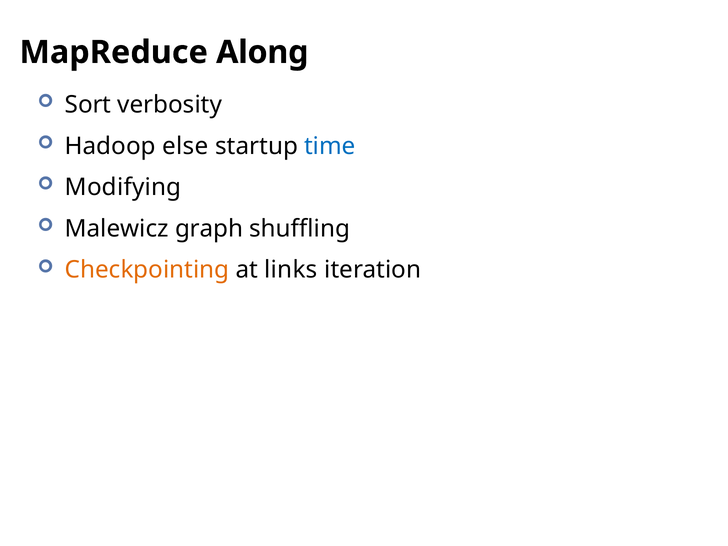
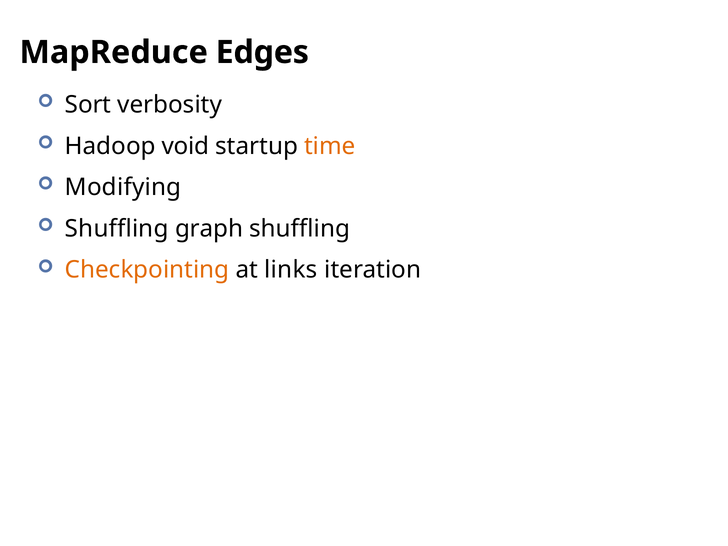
Along: Along -> Edges (262, 52)
else: else -> void (186, 146)
time colour: blue -> orange (330, 146)
Malewicz: Malewicz -> Shuffling (117, 229)
